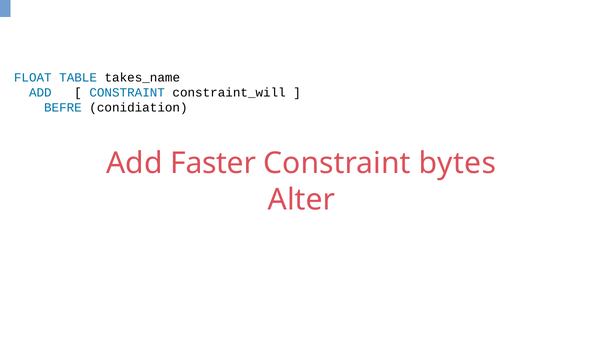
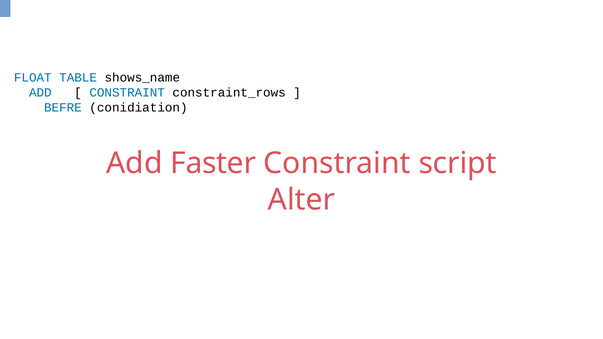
takes_name: takes_name -> shows_name (142, 78)
constraint_will: constraint_will -> constraint_rows (229, 93)
bytes: bytes -> script (458, 164)
